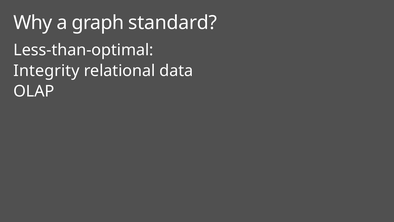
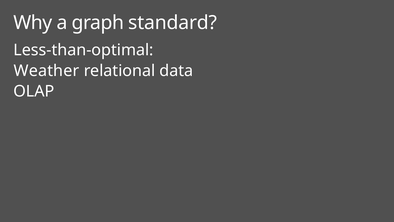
Integrity: Integrity -> Weather (46, 71)
